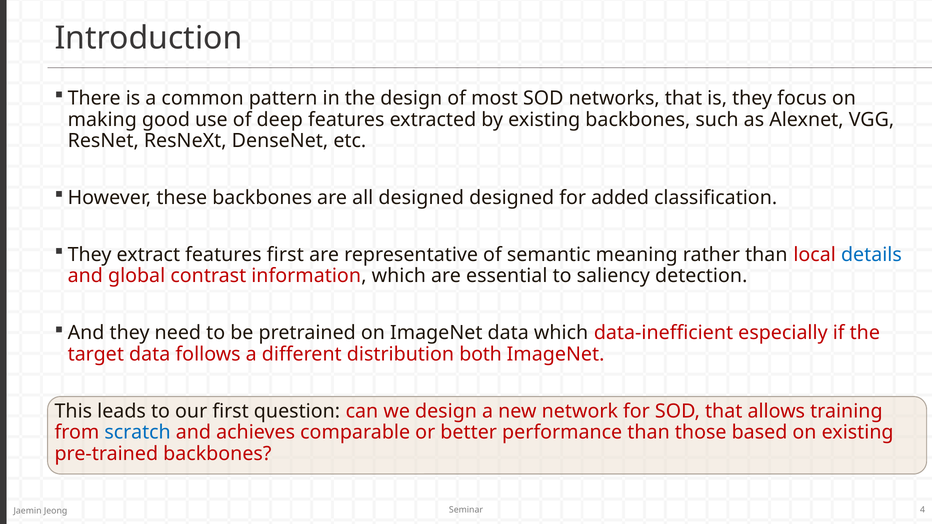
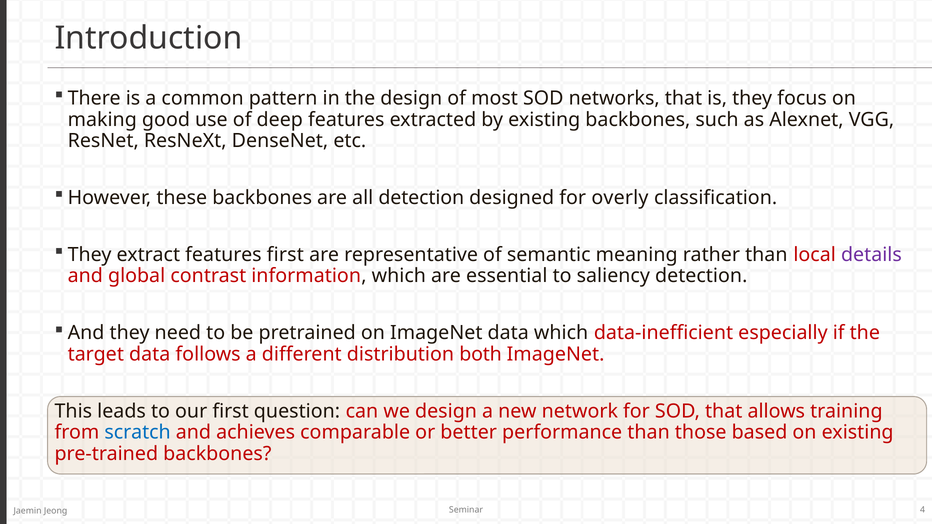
all designed: designed -> detection (421, 198)
added: added -> overly (620, 198)
details colour: blue -> purple (871, 255)
